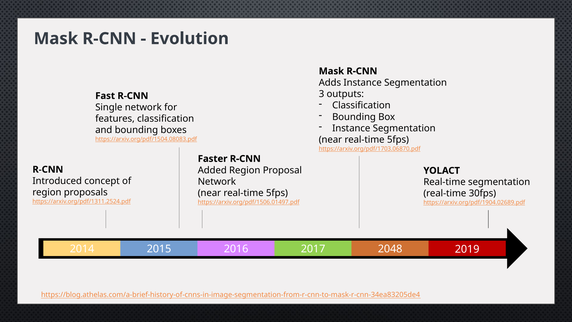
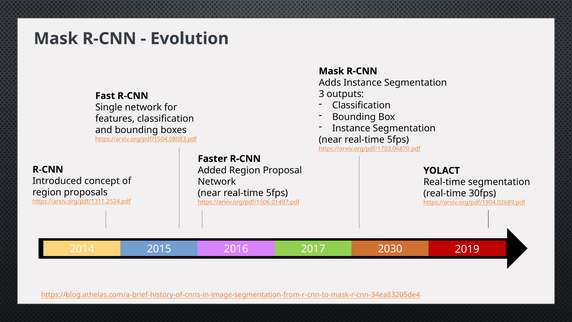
2048: 2048 -> 2030 (390, 249)
